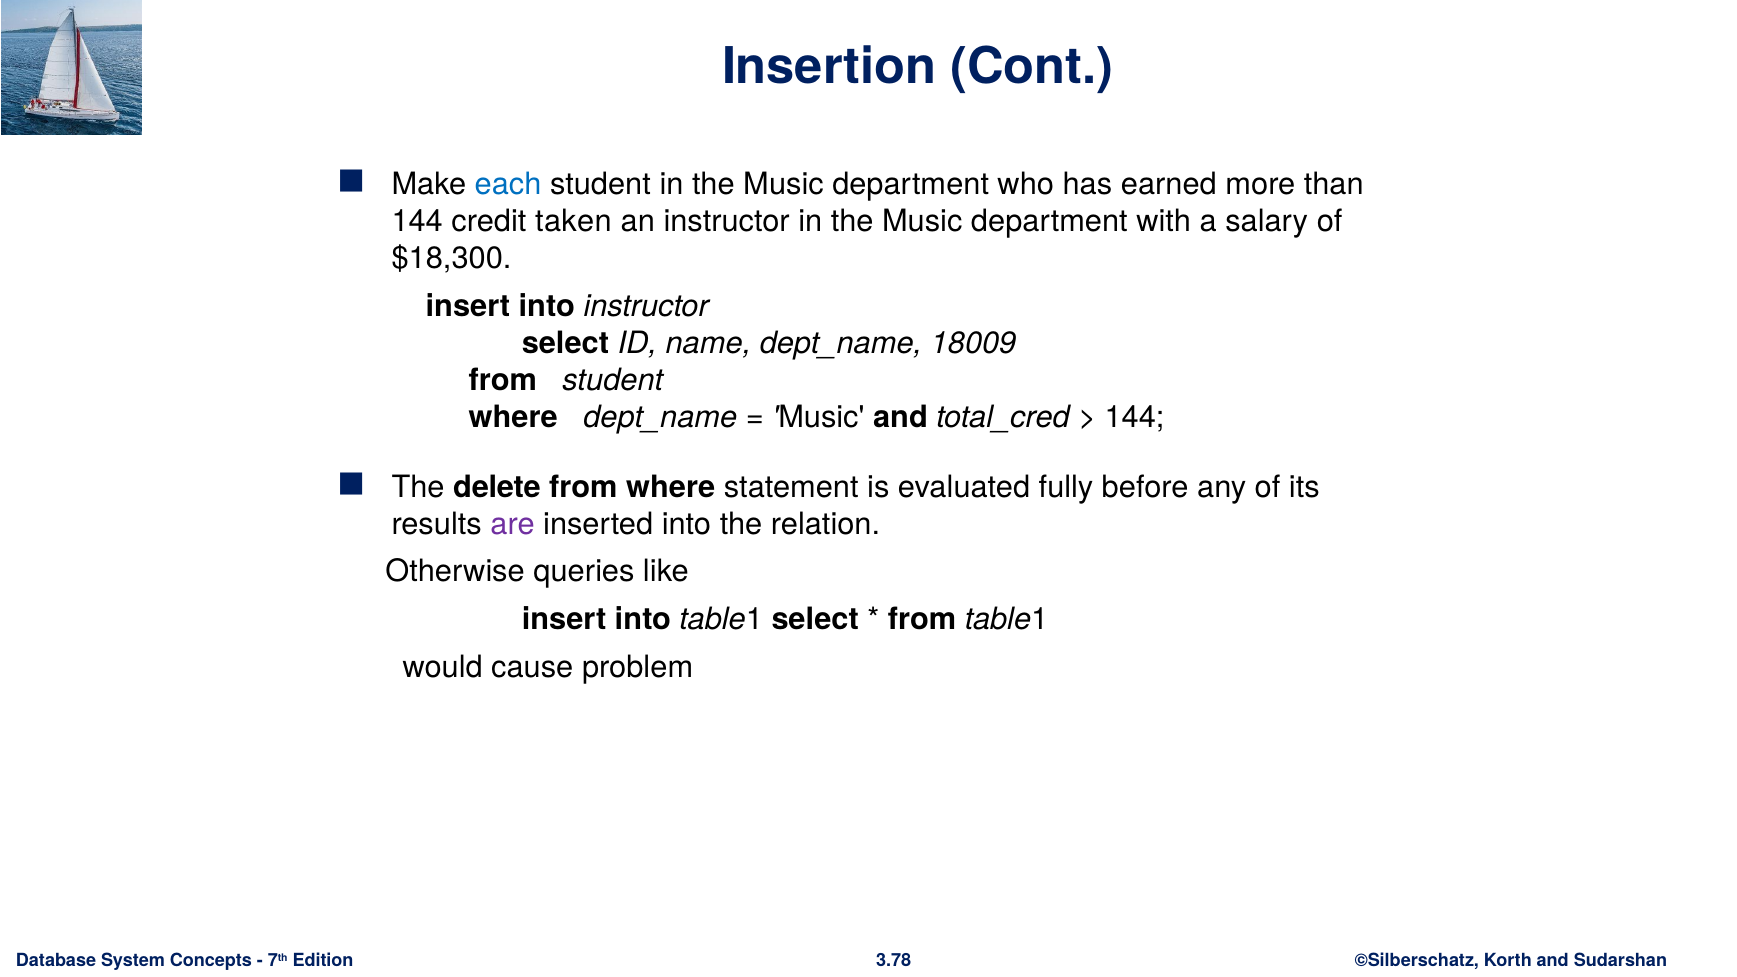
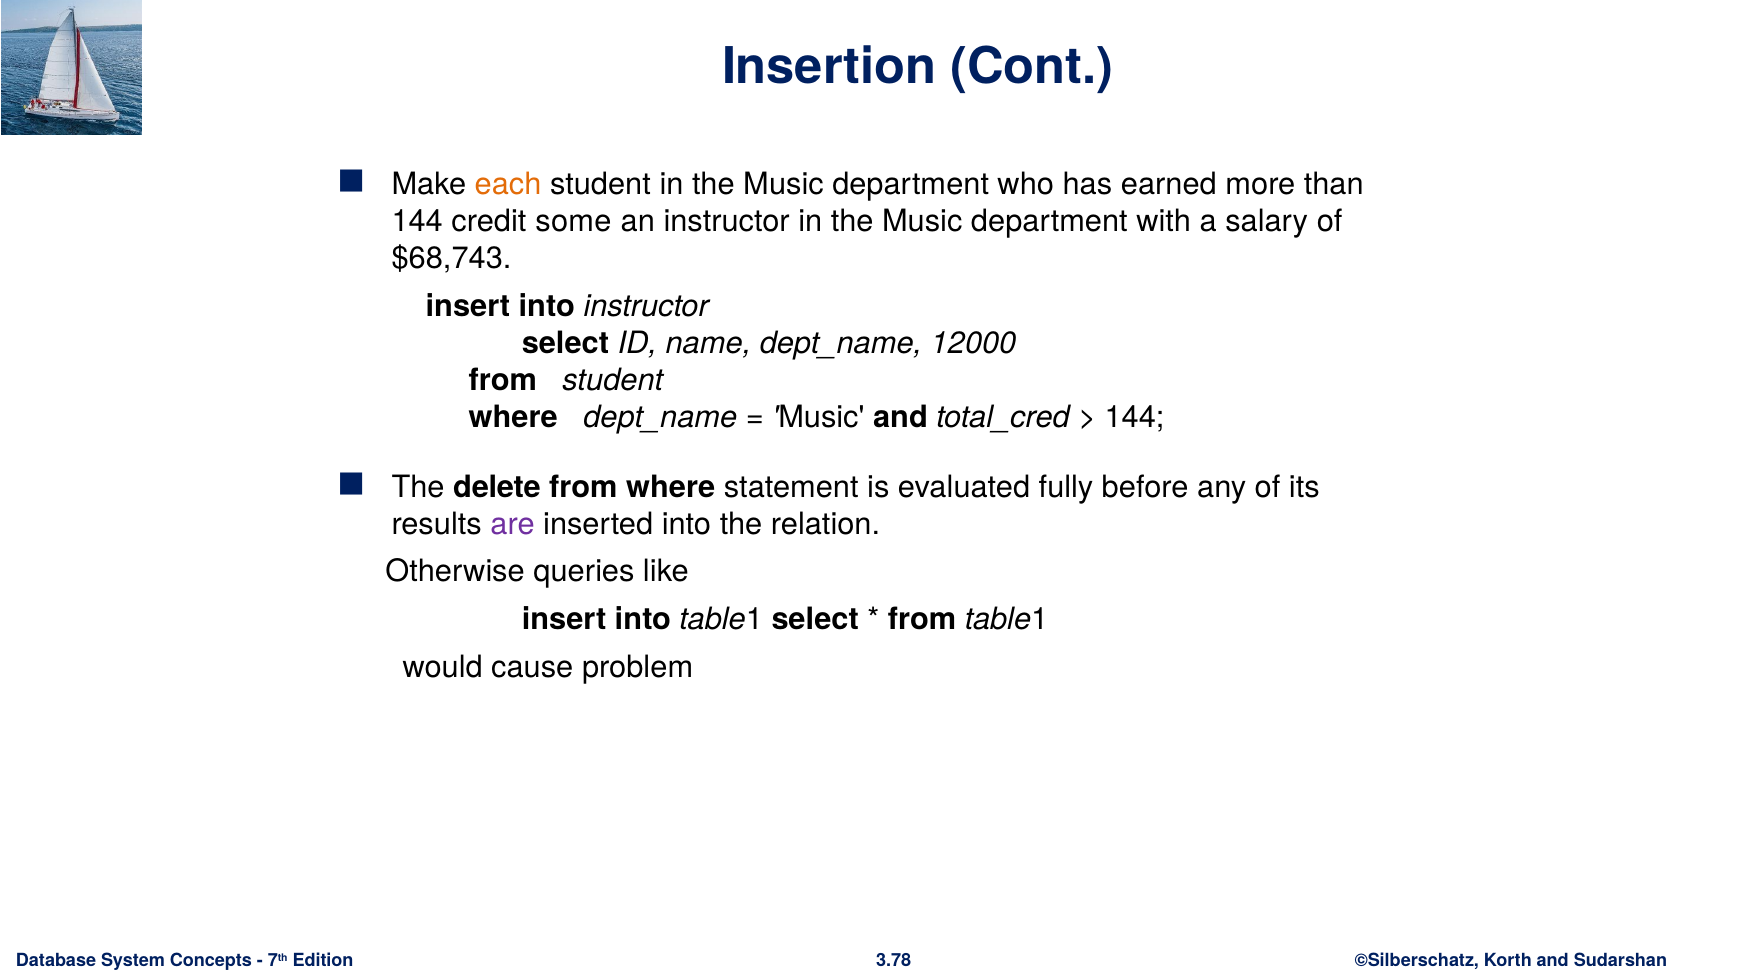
each colour: blue -> orange (508, 185)
taken: taken -> some (573, 222)
$18,300: $18,300 -> $68,743 (452, 259)
18009: 18009 -> 12000 (974, 343)
